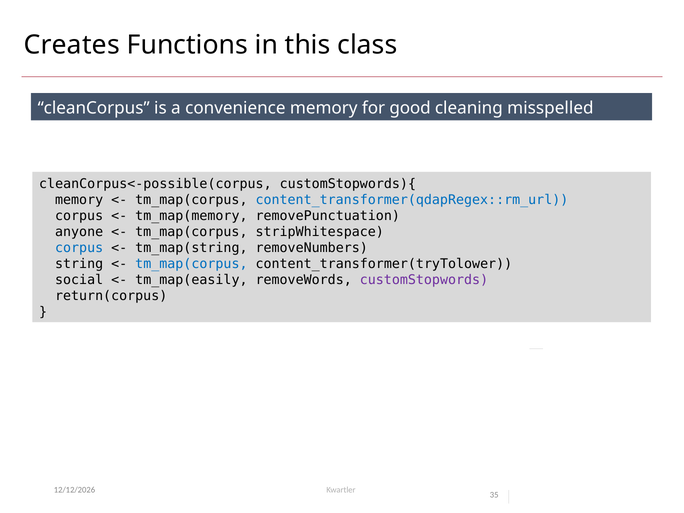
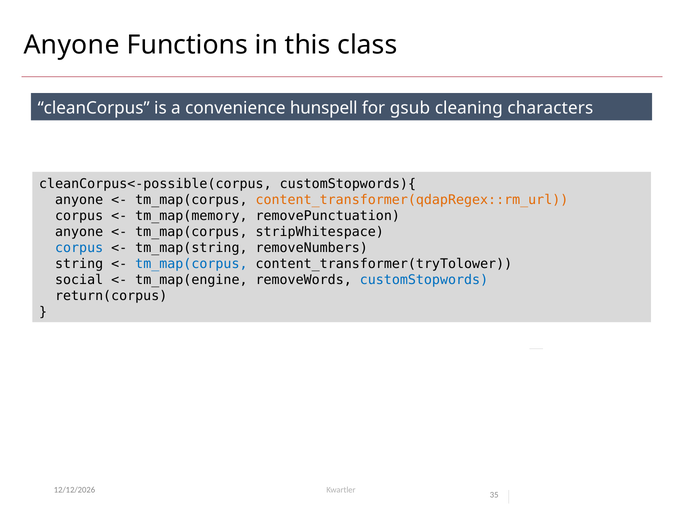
Creates: Creates -> Anyone (72, 45)
convenience memory: memory -> hunspell (324, 108)
good: good -> gsub (410, 108)
misspelled: misspelled -> characters (550, 108)
memory: memory -> anyone (79, 200)
content_transformer(qdapRegex::rm_url colour: blue -> orange (412, 200)
tm_map(easily: tm_map(easily -> tm_map(engine (191, 280)
customStopwords colour: purple -> blue (424, 280)
